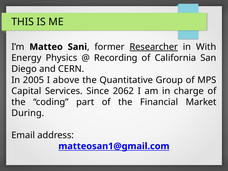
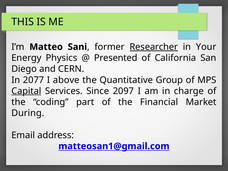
With: With -> Your (206, 47)
Recording: Recording -> Presented (116, 58)
2005: 2005 -> 2077 (34, 80)
Capital underline: none -> present (26, 91)
2062: 2062 -> 2097 (123, 91)
